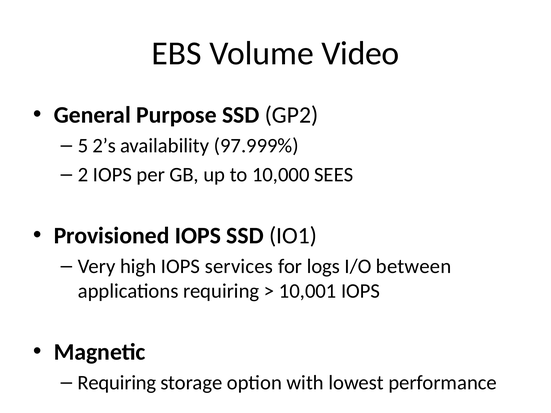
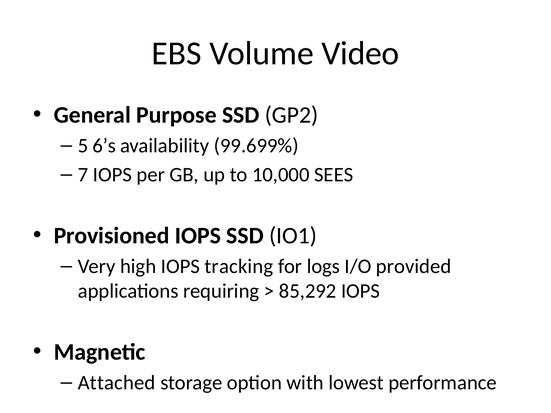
2’s: 2’s -> 6’s (104, 146)
97.999%: 97.999% -> 99.699% (256, 146)
2: 2 -> 7 (83, 175)
services: services -> tracking (239, 267)
between: between -> provided (414, 267)
10,001: 10,001 -> 85,292 (308, 291)
Requiring: Requiring -> Attached (117, 383)
